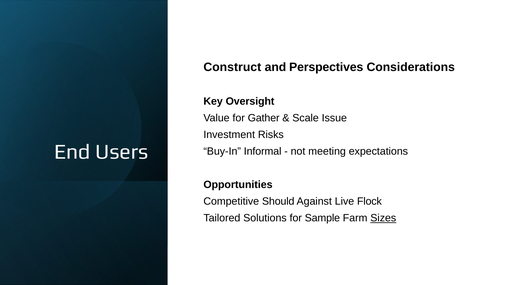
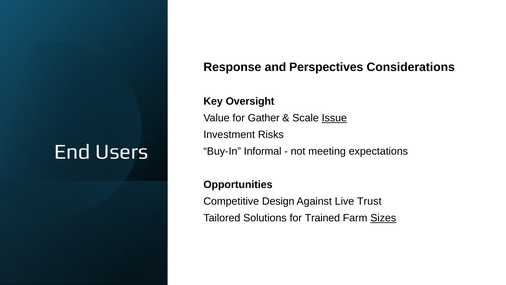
Construct: Construct -> Response (232, 67)
Issue underline: none -> present (334, 118)
Should: Should -> Design (278, 201)
Flock: Flock -> Trust (369, 201)
Sample: Sample -> Trained (322, 218)
